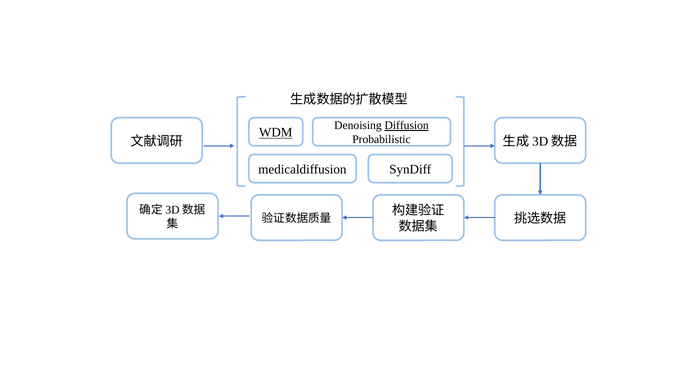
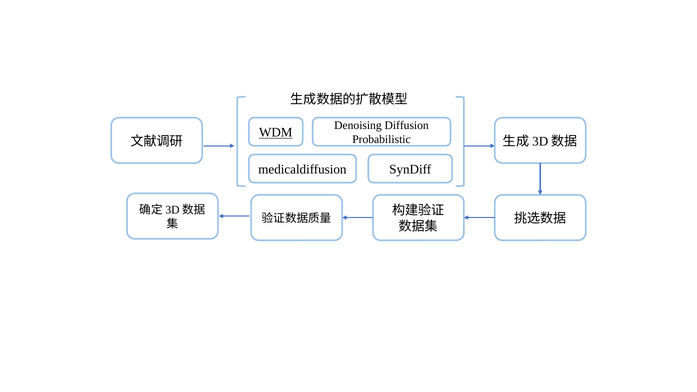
Diffusion underline: present -> none (407, 126)
